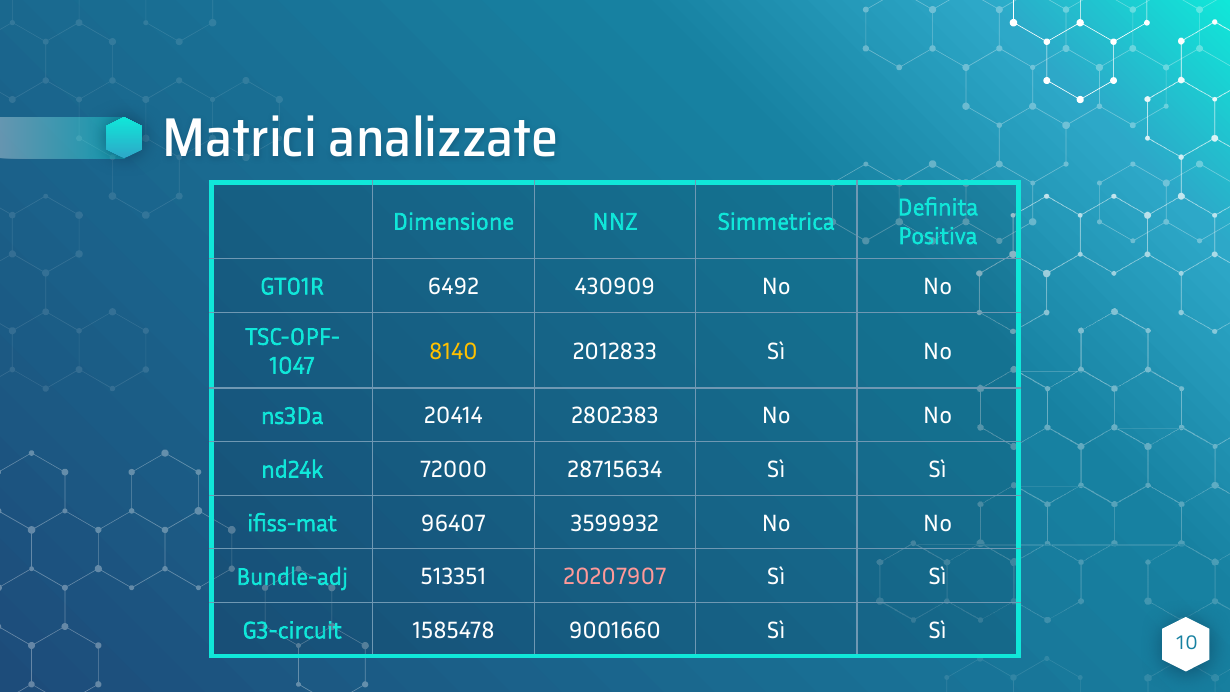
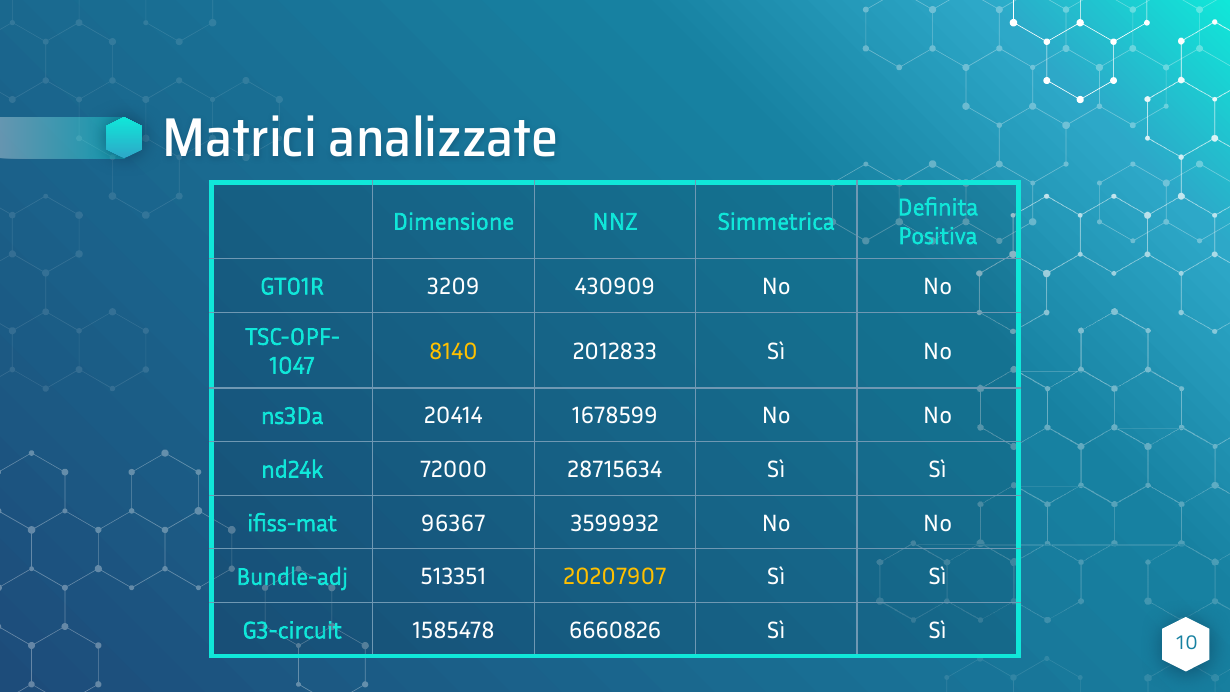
6492: 6492 -> 3209 (453, 286)
2802383: 2802383 -> 1678599 (615, 416)
96407: 96407 -> 96367 (453, 523)
20207907 colour: pink -> yellow (615, 577)
9001660: 9001660 -> 6660826 (615, 630)
